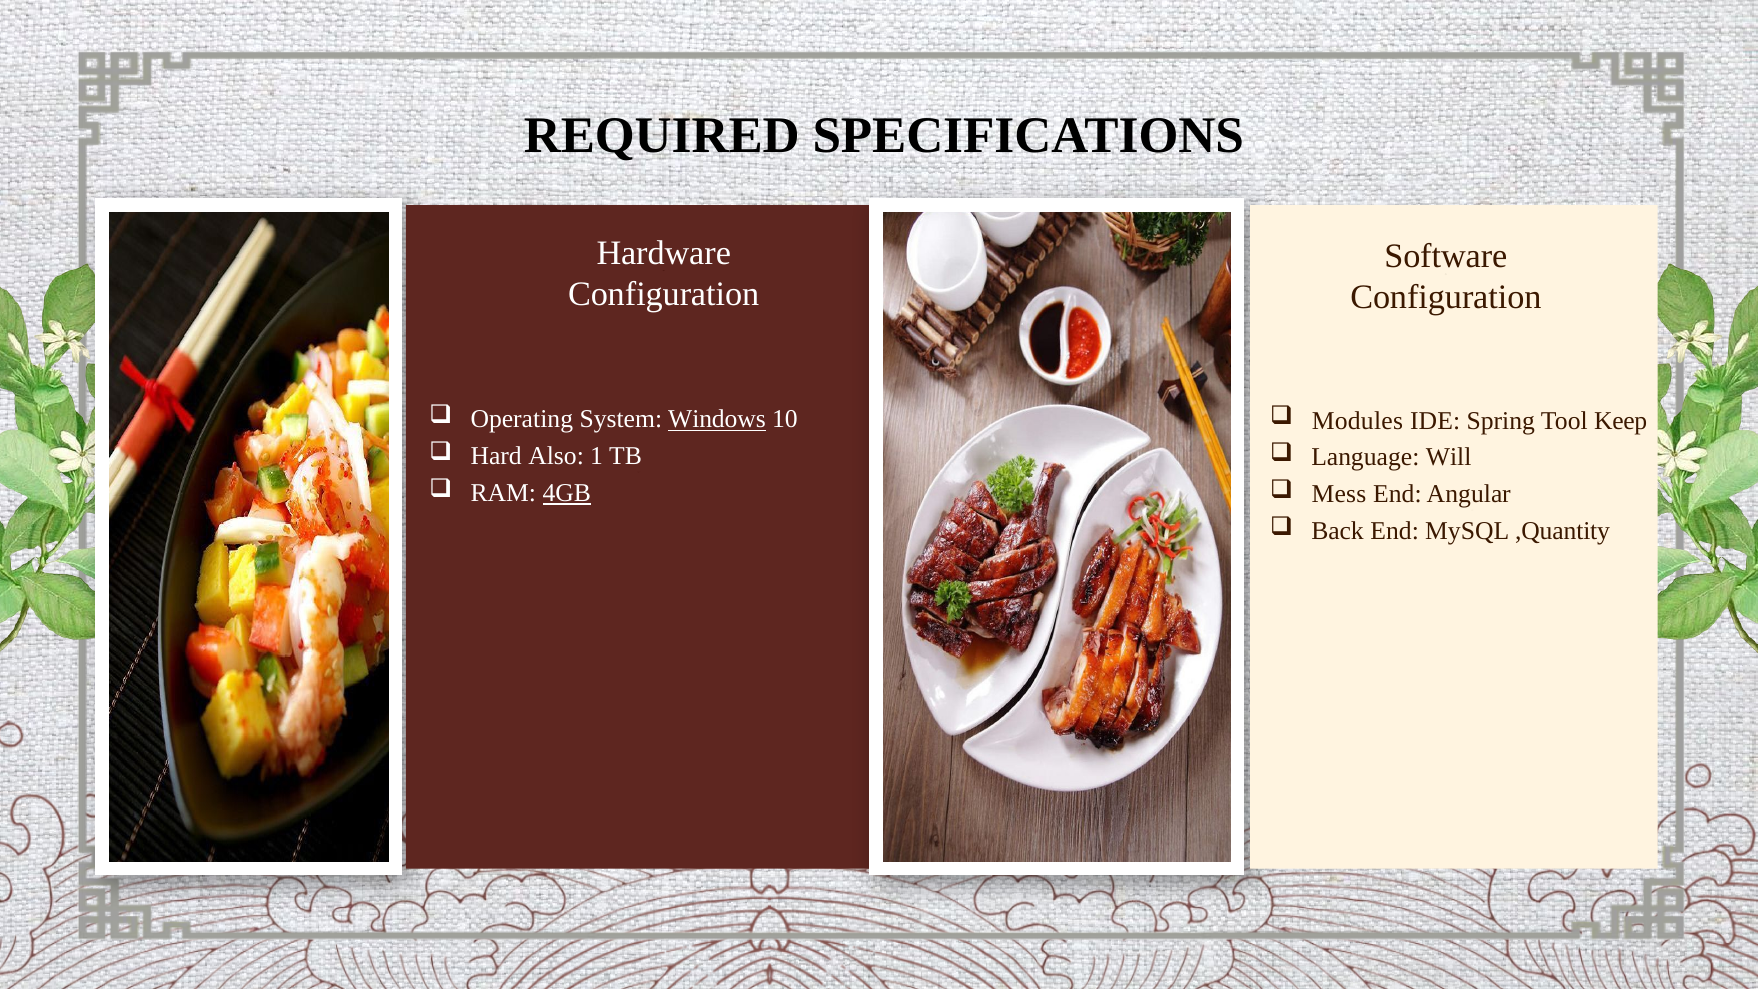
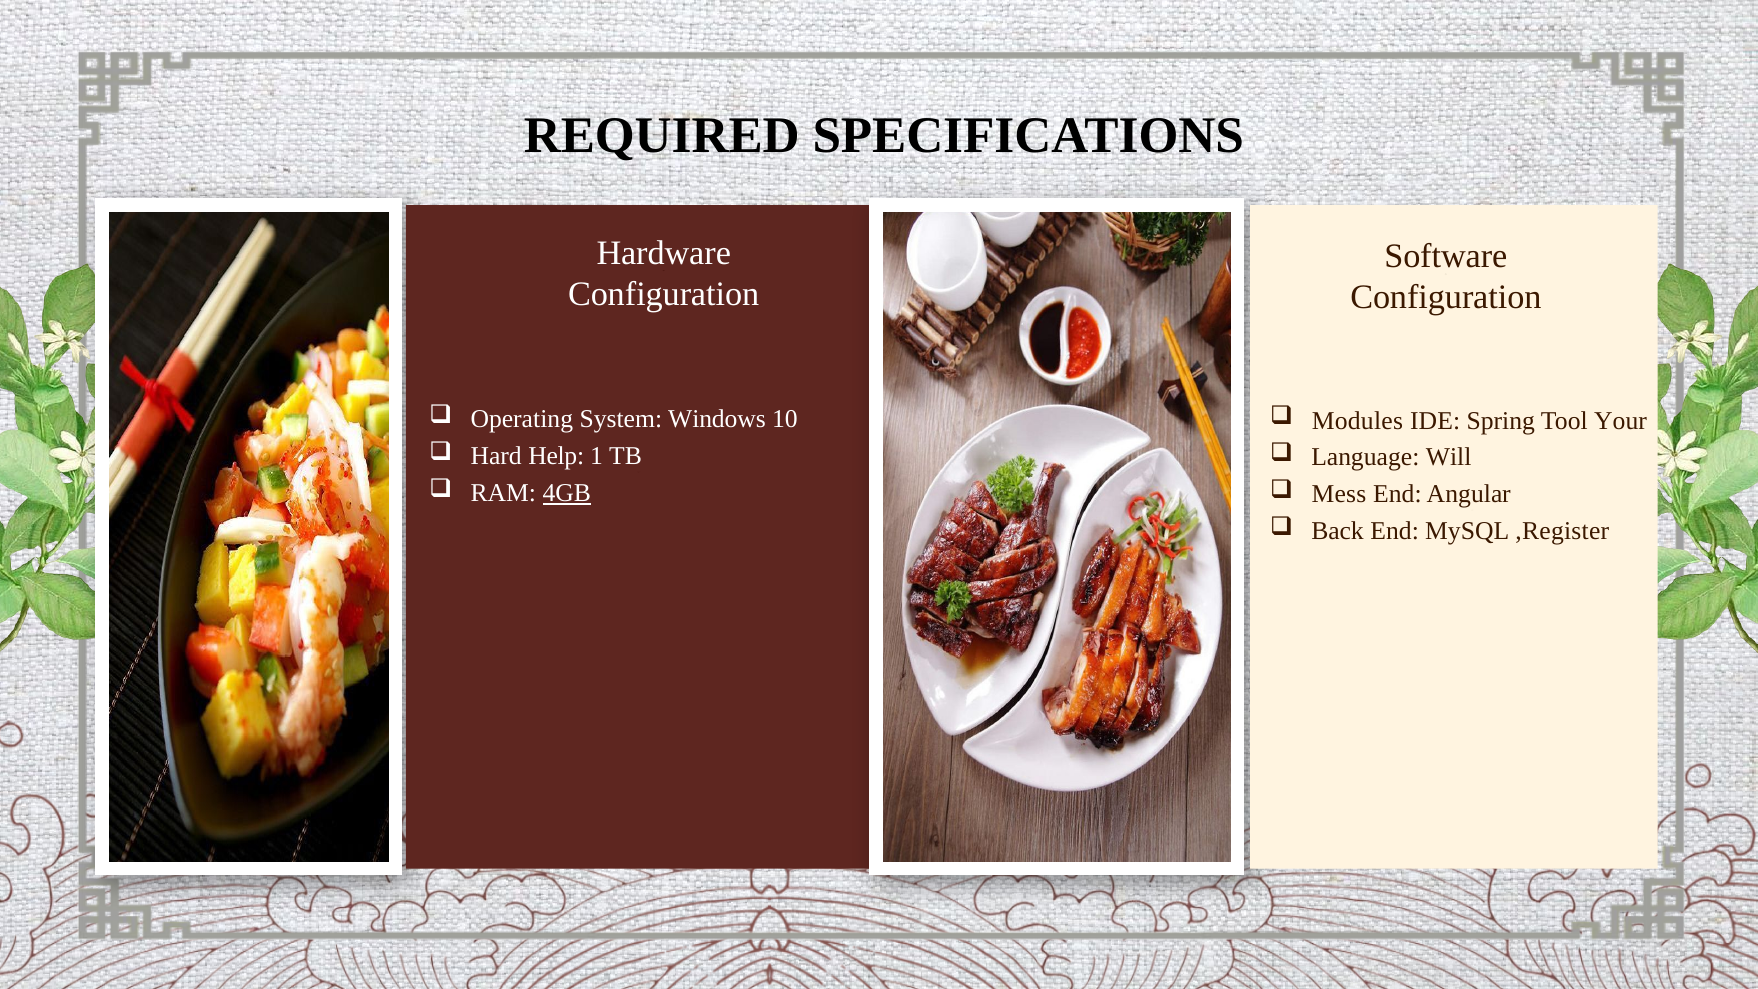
Windows underline: present -> none (717, 419)
Keep: Keep -> Your (1621, 421)
Also: Also -> Help (556, 456)
,Quantity: ,Quantity -> ,Register (1562, 531)
